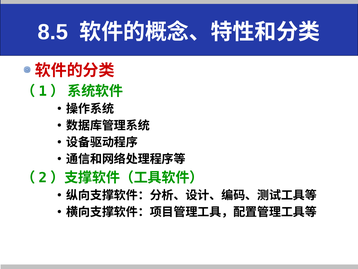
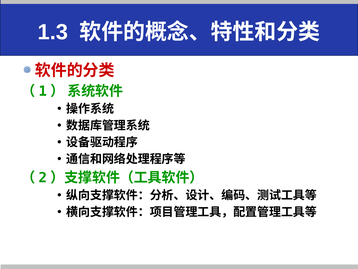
8.5: 8.5 -> 1.3 (53, 32)
